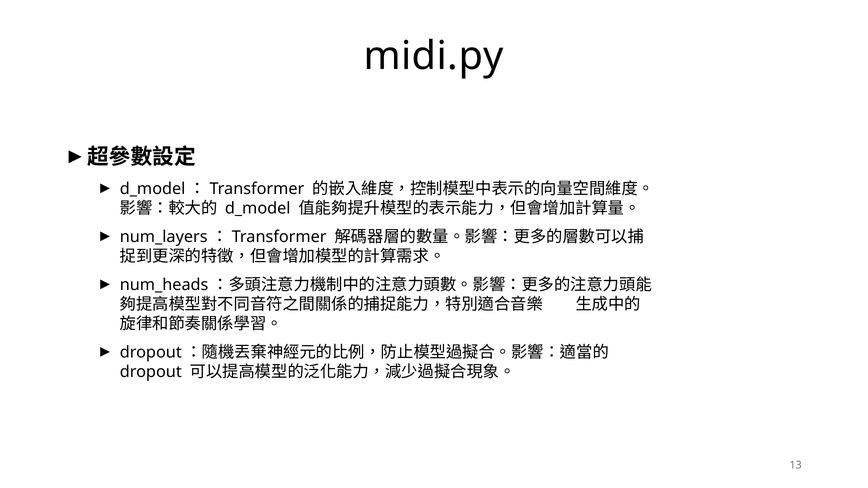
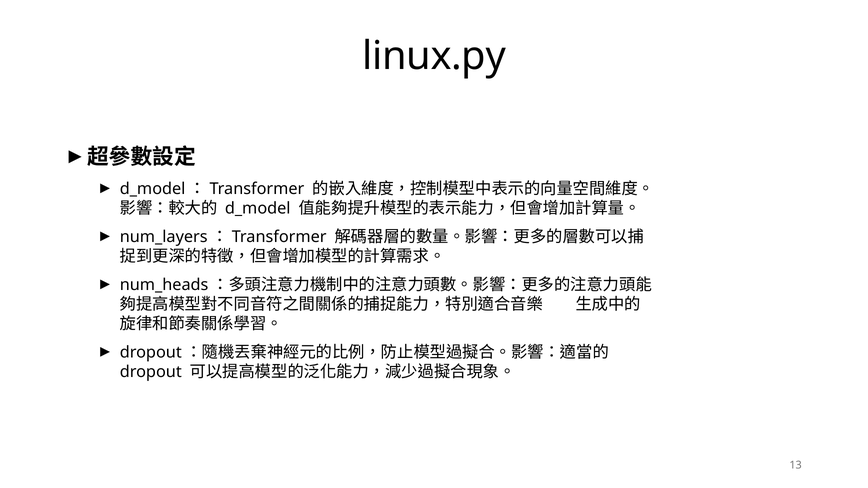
midi.py: midi.py -> linux.py (434, 56)
